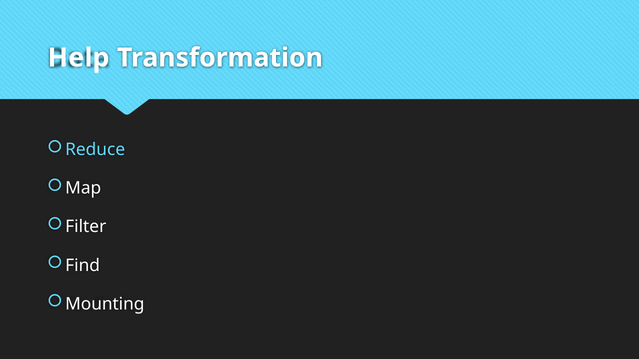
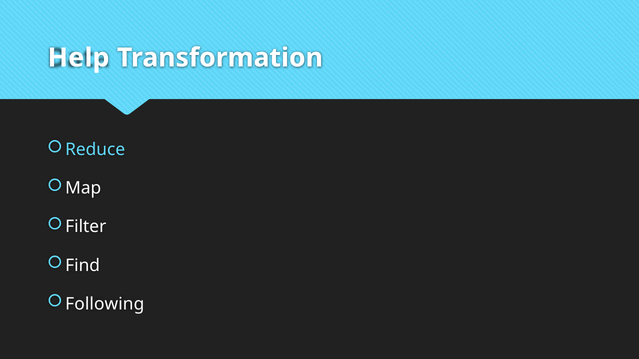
Mounting: Mounting -> Following (105, 304)
